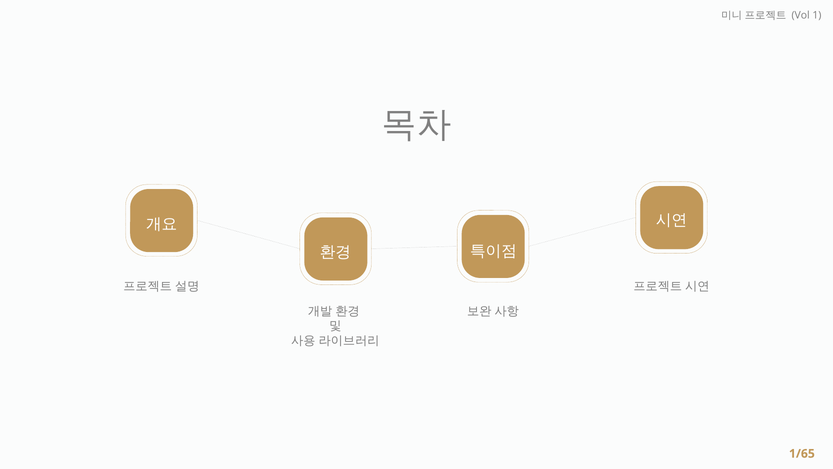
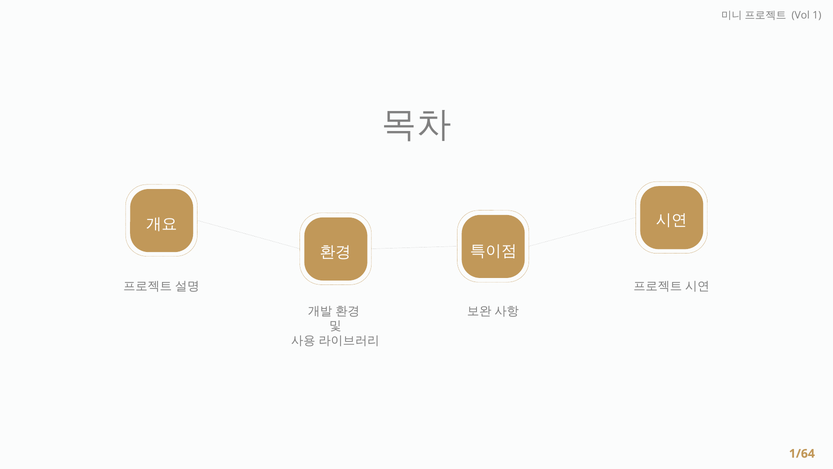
1/65: 1/65 -> 1/64 (802, 453)
